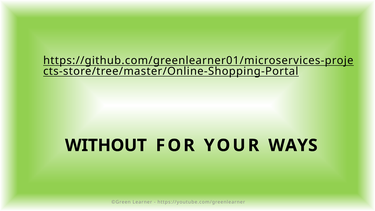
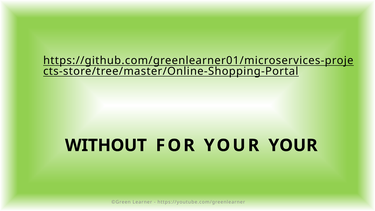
YOUR WAYS: WAYS -> YOUR (293, 145)
